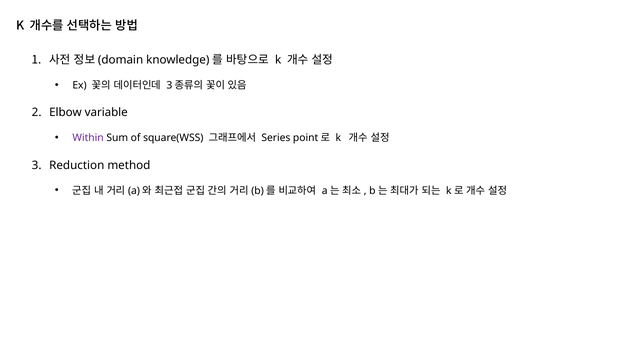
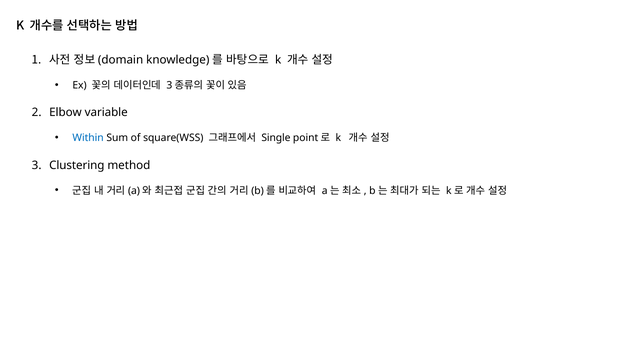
Within colour: purple -> blue (88, 138)
Series: Series -> Single (276, 138)
Reduction: Reduction -> Clustering (77, 165)
